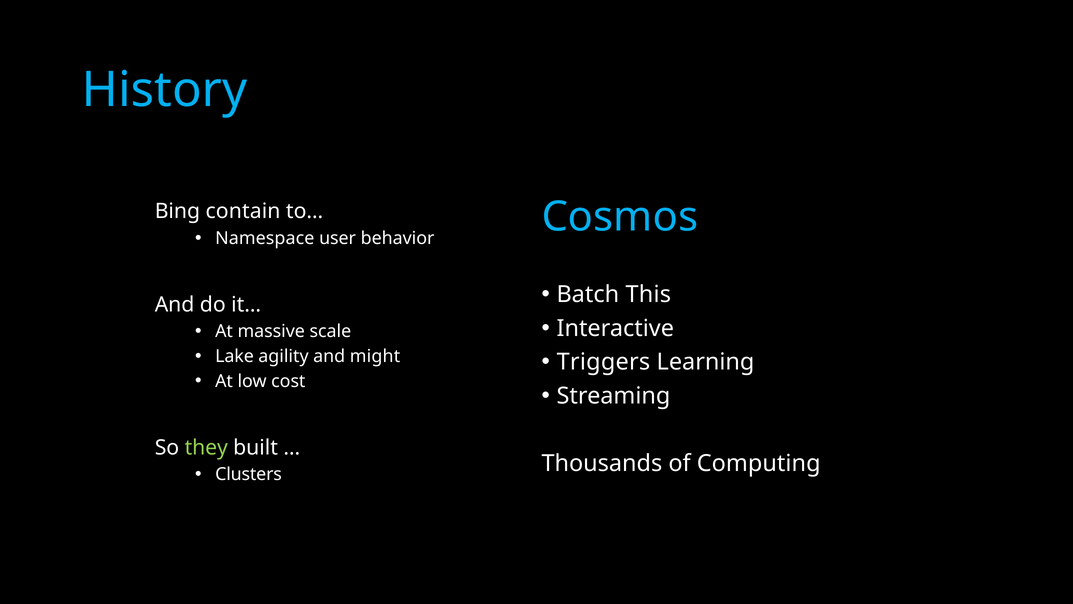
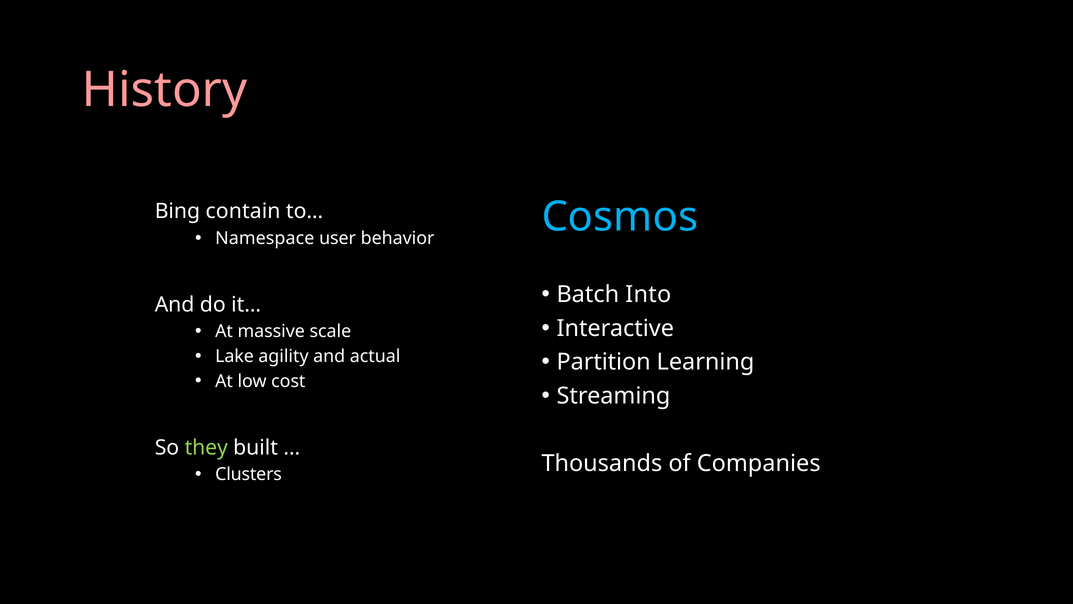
History colour: light blue -> pink (165, 90)
This: This -> Into (648, 294)
might: might -> actual (375, 356)
Triggers: Triggers -> Partition (604, 362)
Computing: Computing -> Companies (759, 463)
